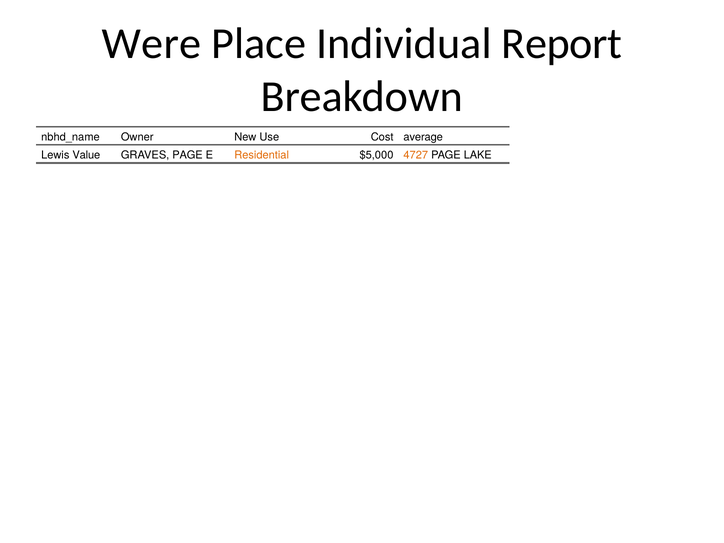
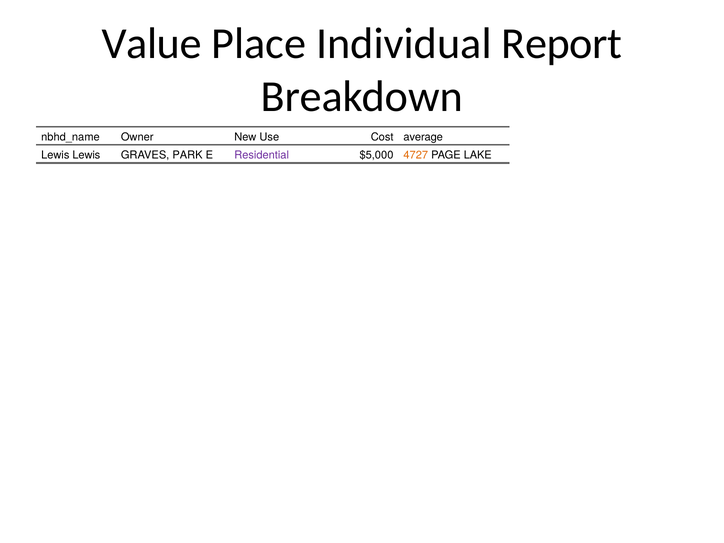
Were: Were -> Value (152, 44)
Lewis Value: Value -> Lewis (86, 155)
GRAVES PAGE: PAGE -> PARK (187, 155)
Residential colour: orange -> purple (262, 155)
